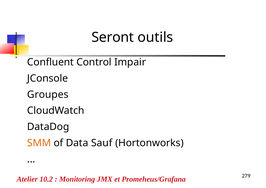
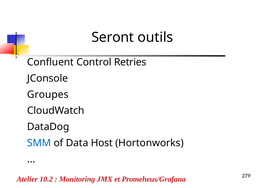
Impair: Impair -> Retries (130, 62)
SMM colour: orange -> blue (39, 143)
Sauf: Sauf -> Host (102, 143)
